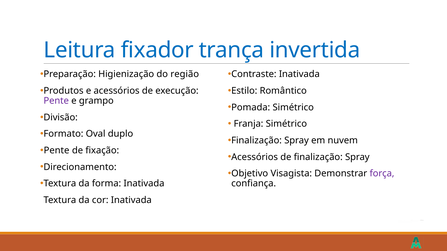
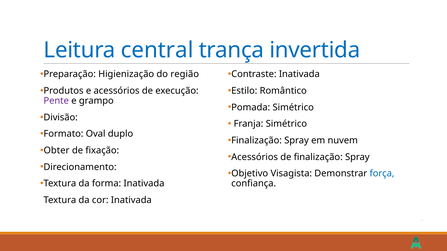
fixador: fixador -> central (157, 50)
Pente: Pente -> Obter (57, 151)
força colour: purple -> blue (382, 174)
